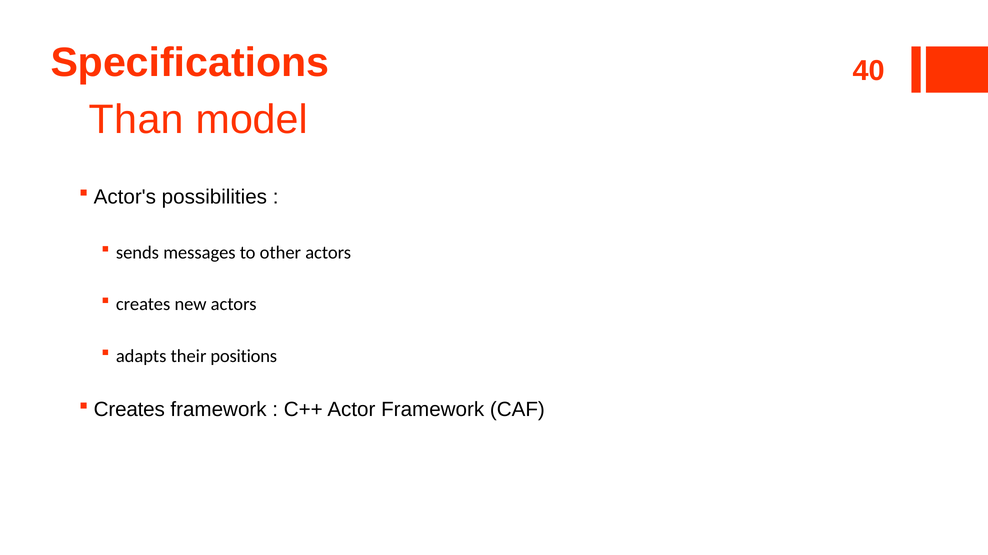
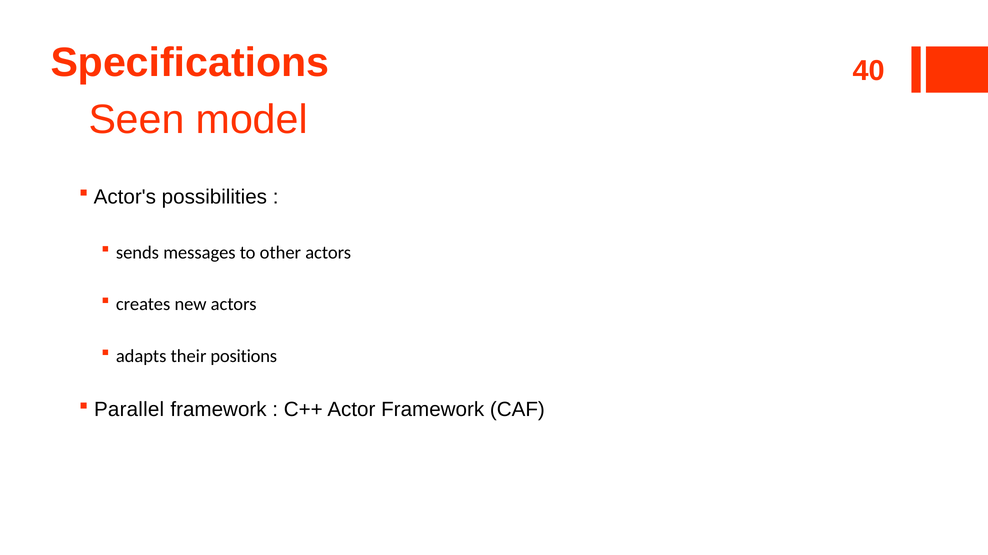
Than: Than -> Seen (137, 120)
Creates: Creates -> Parallel (129, 410)
